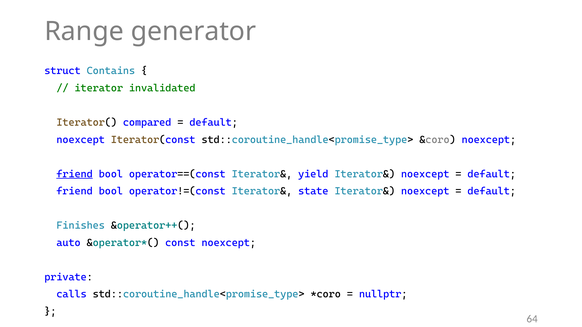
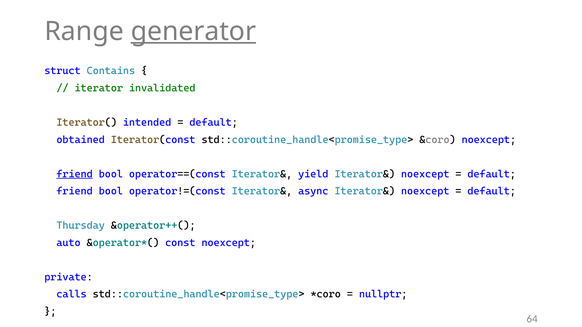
generator underline: none -> present (193, 31)
compared: compared -> intended (147, 123)
noexcept: noexcept -> obtained (81, 140)
state: state -> async (313, 191)
Finishes: Finishes -> Thursday (81, 226)
